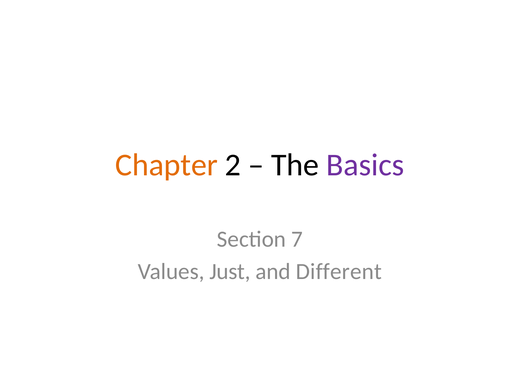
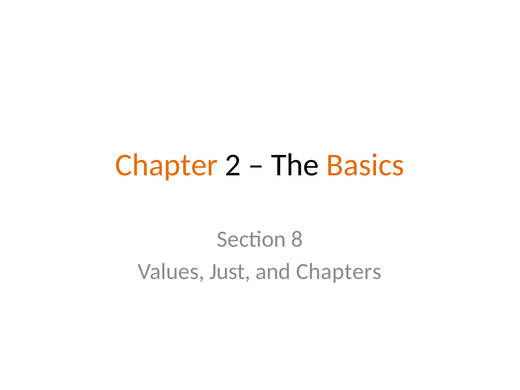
Basics colour: purple -> orange (365, 165)
7: 7 -> 8 (297, 239)
Different: Different -> Chapters (339, 271)
